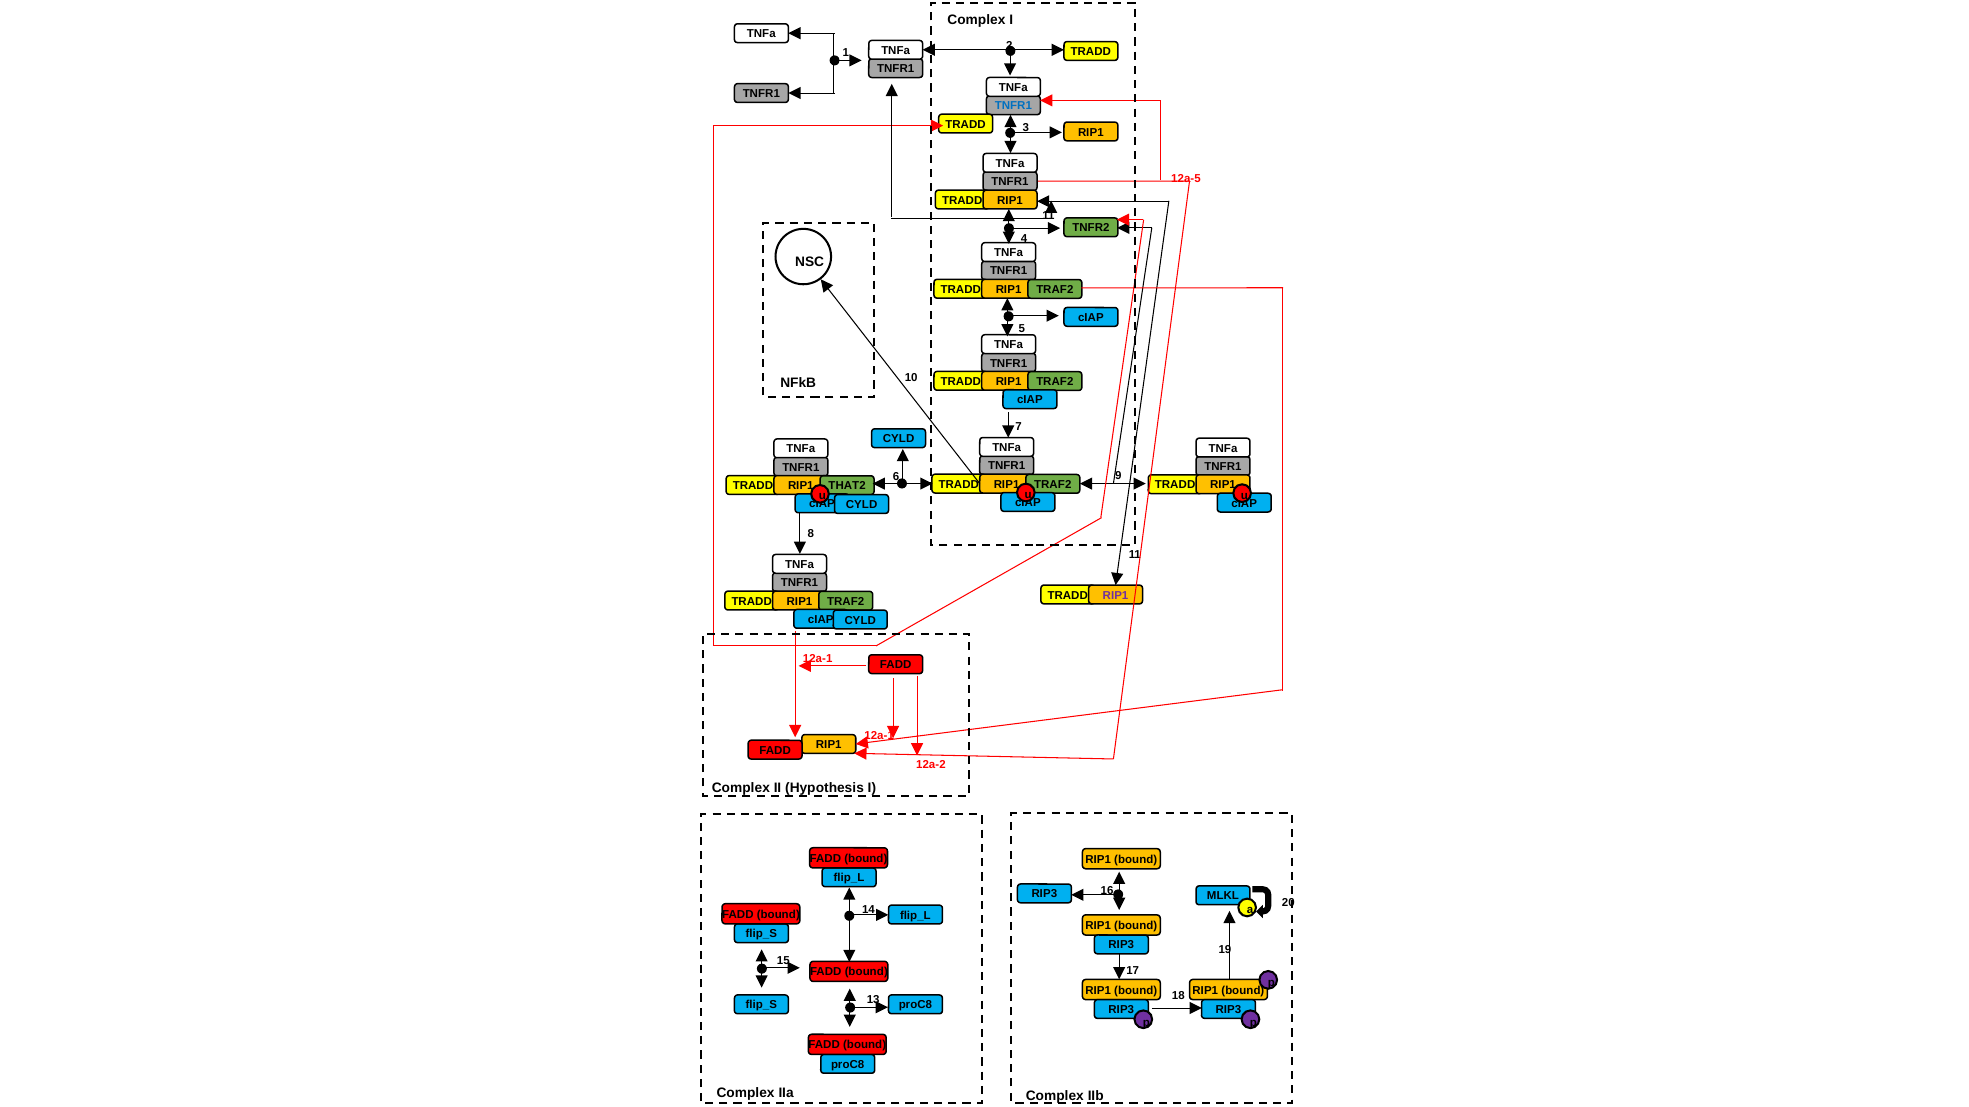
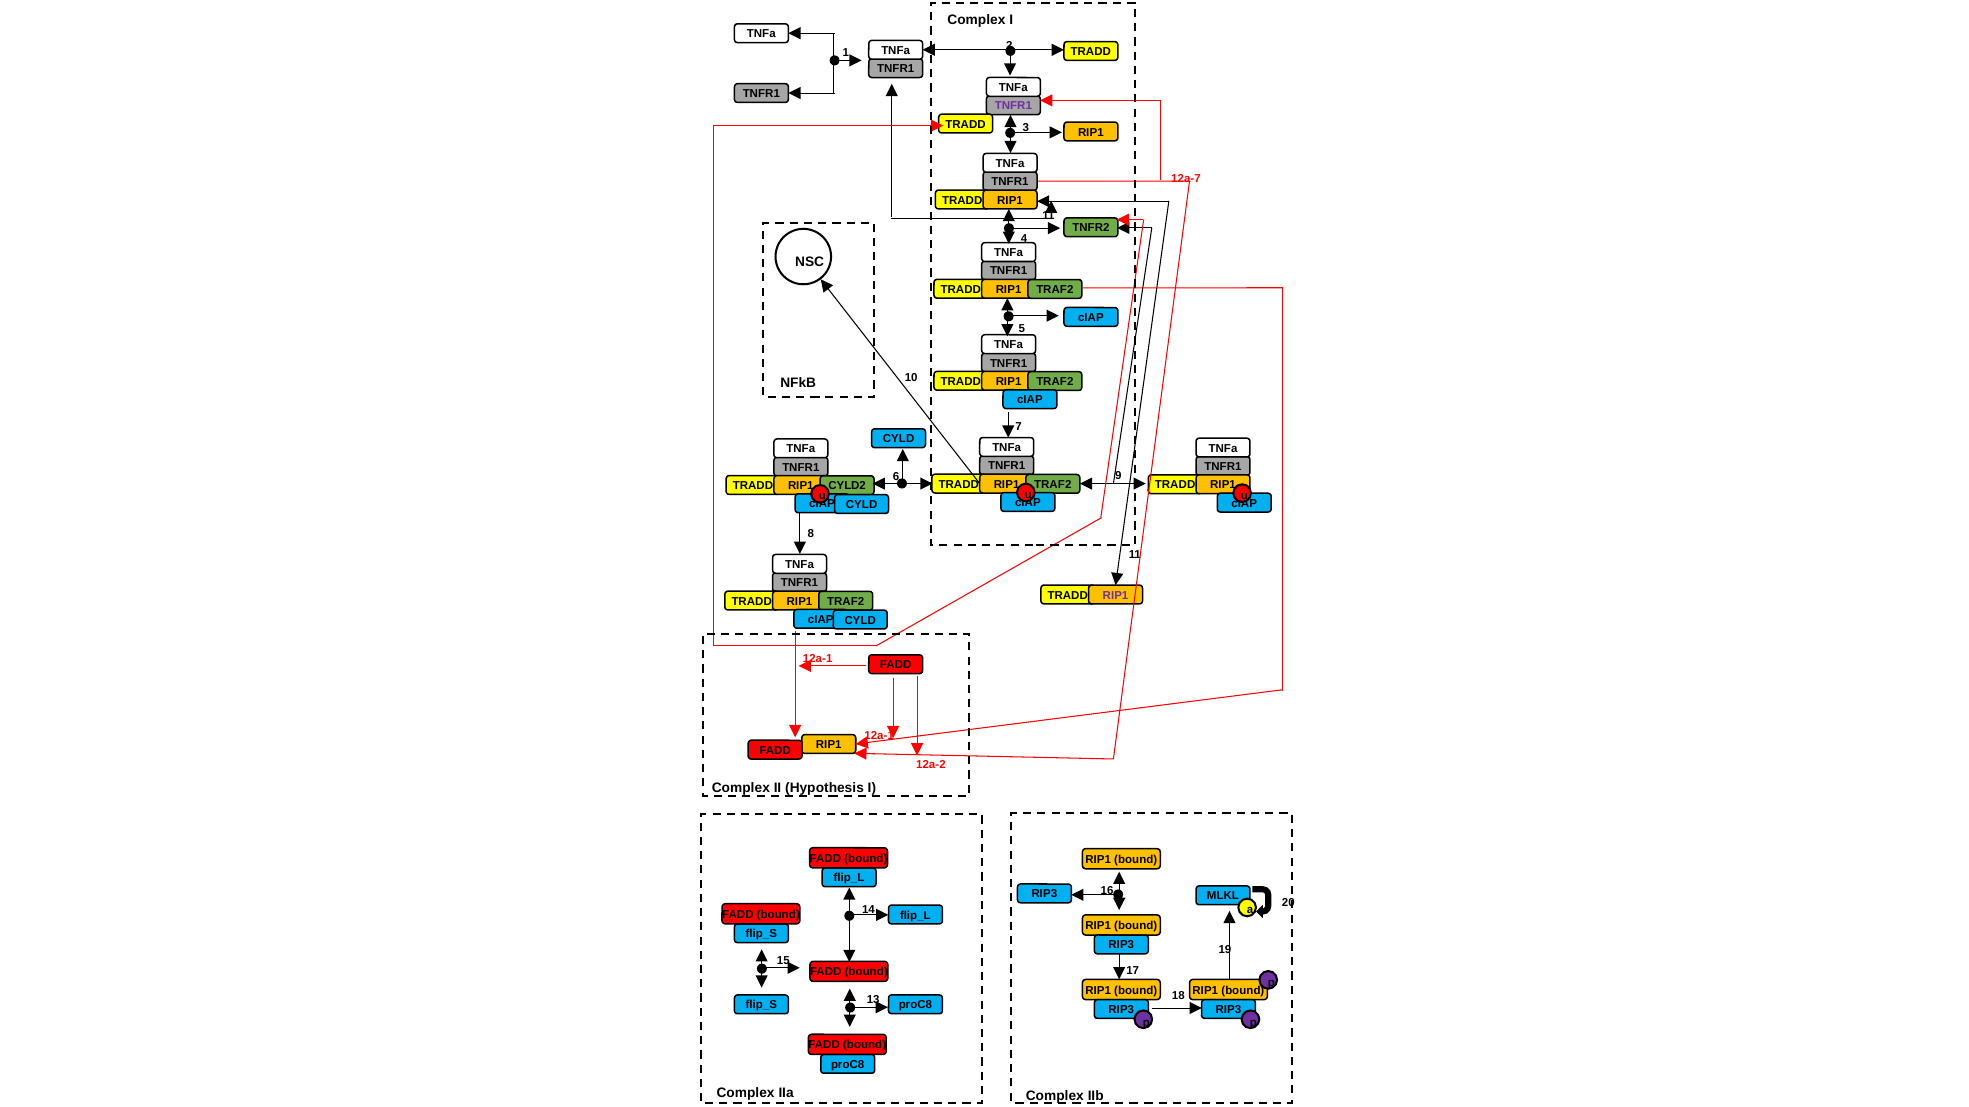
TNFR1 colour: blue -> purple (1013, 106)
12a-5: 12a-5 -> 12a-7 (1186, 178)
THAT2: THAT2 -> CYLD2 (847, 486)
